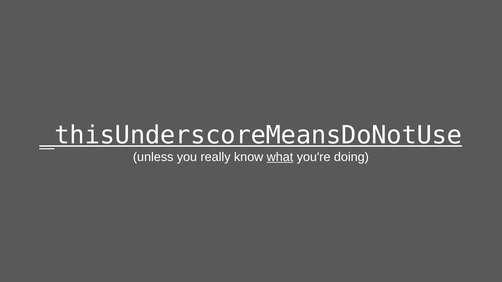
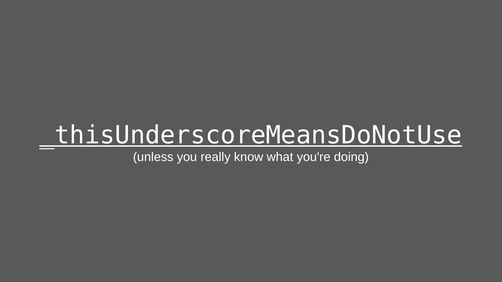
what underline: present -> none (280, 157)
